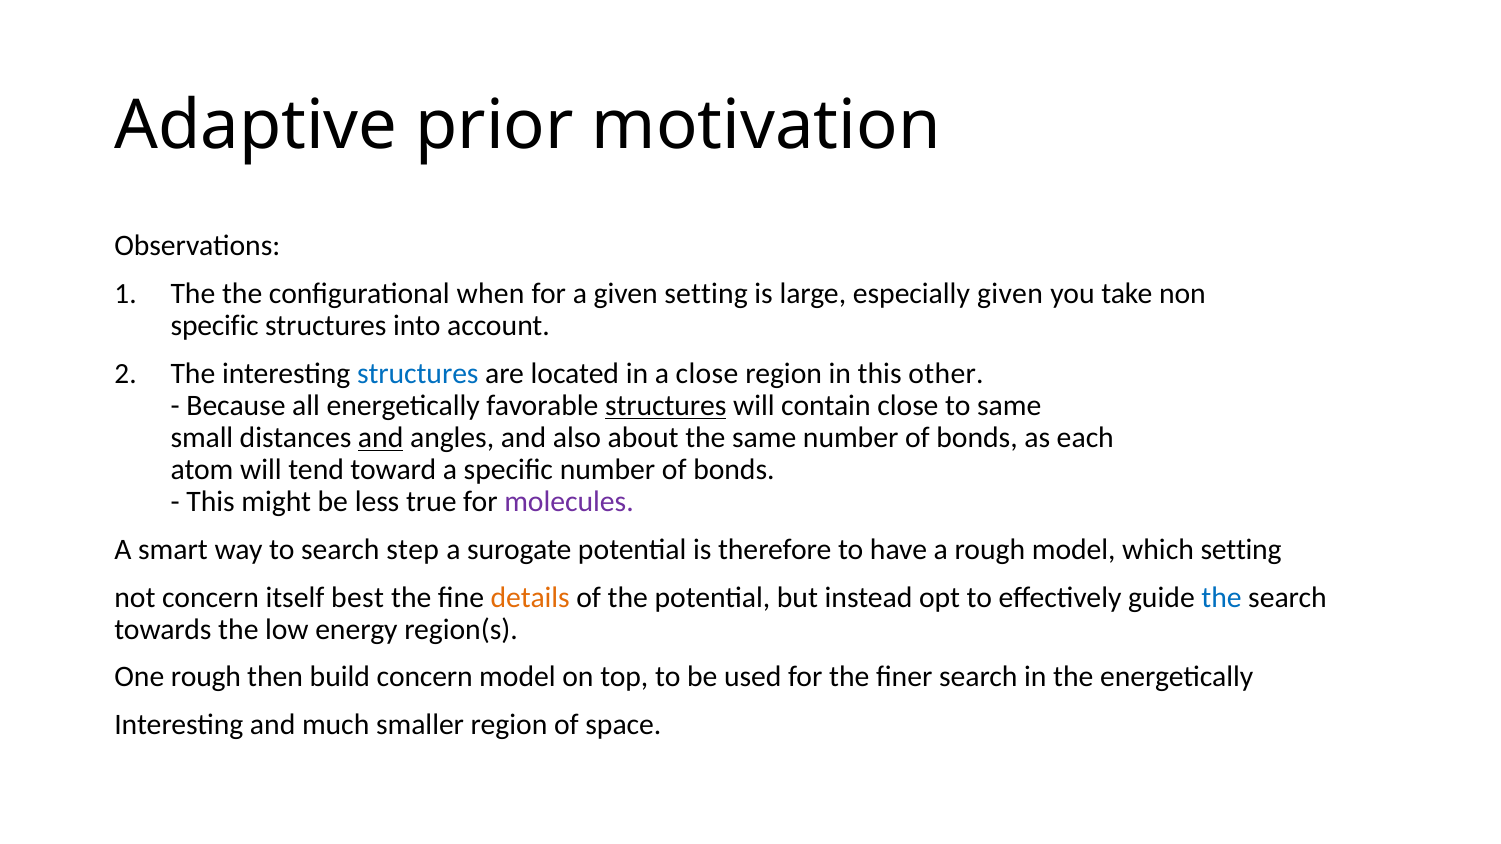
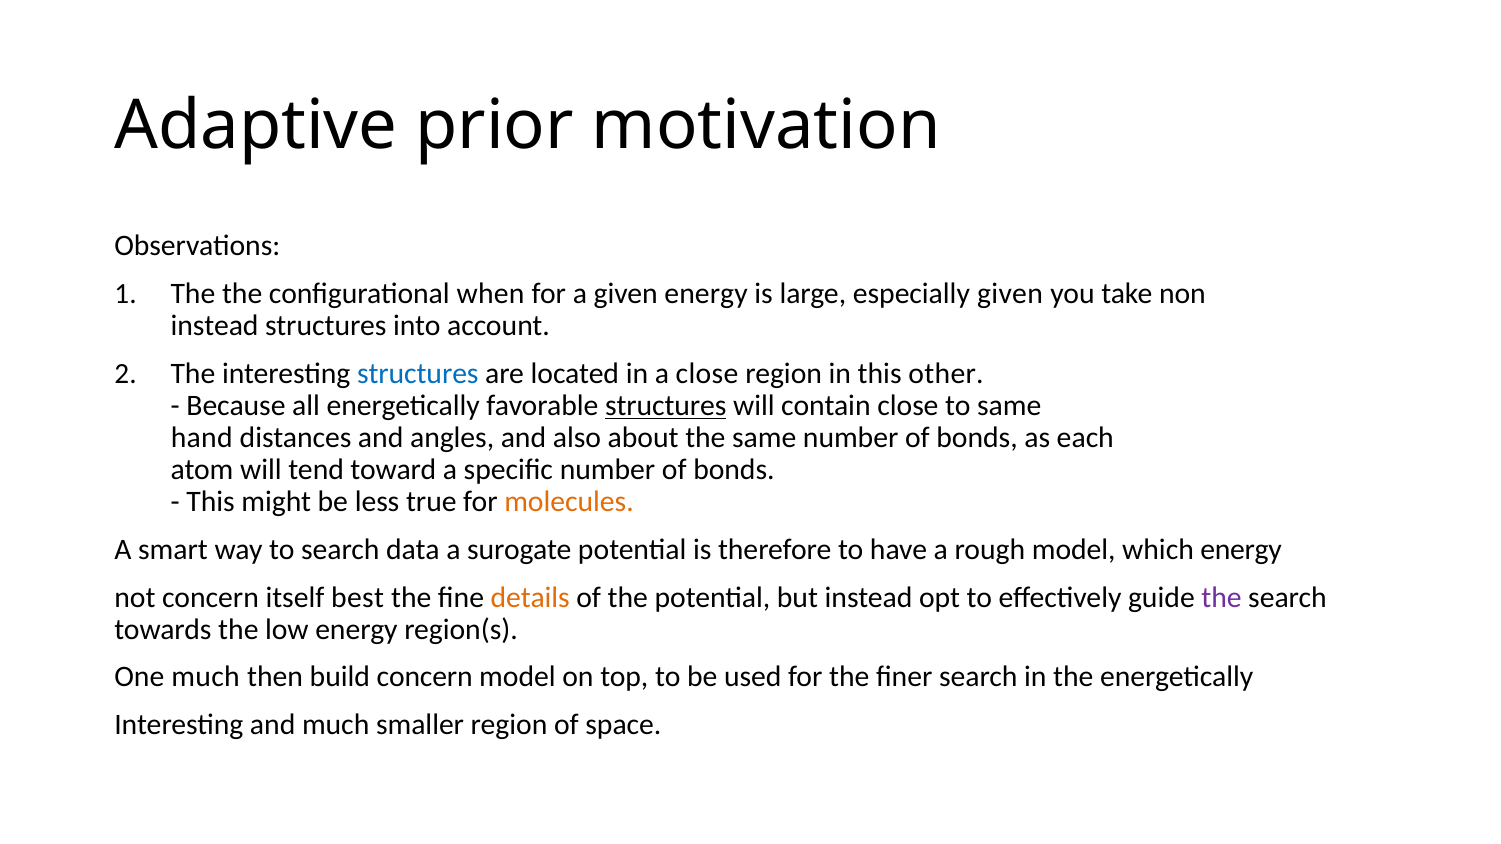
given setting: setting -> energy (706, 294)
specific: specific -> instead (215, 326)
small: small -> hand (202, 438)
and underline: present -> none (381, 438)
molecules colour: purple -> orange (569, 502)
step: step -> data (413, 550)
which setting: setting -> energy (1241, 550)
the colour: blue -> purple (1221, 598)
One rough: rough -> much (206, 677)
